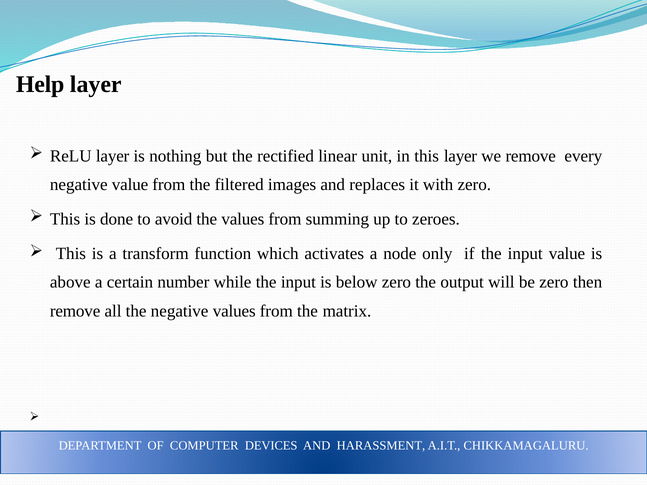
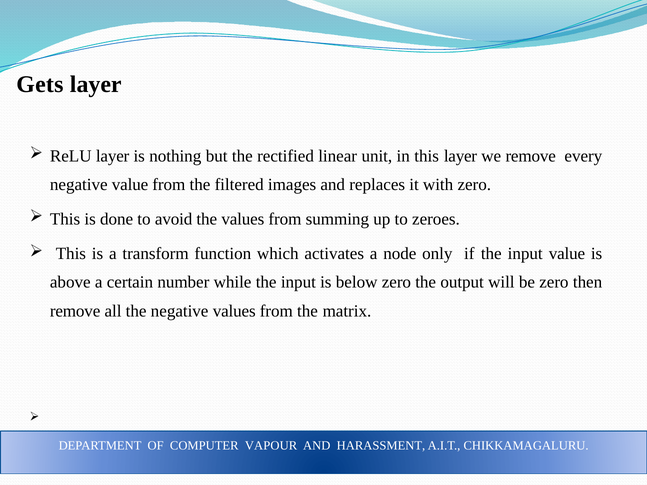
Help: Help -> Gets (40, 84)
DEVICES: DEVICES -> VAPOUR (271, 446)
